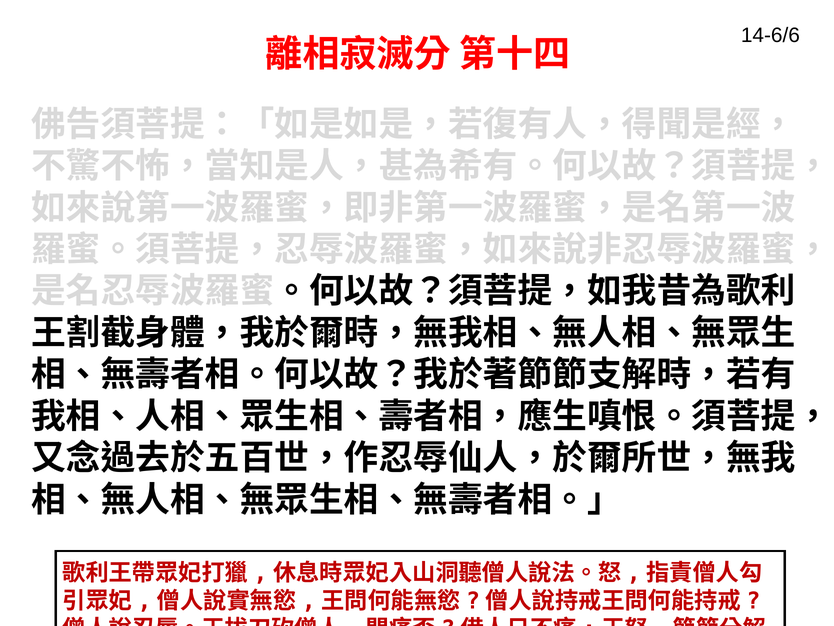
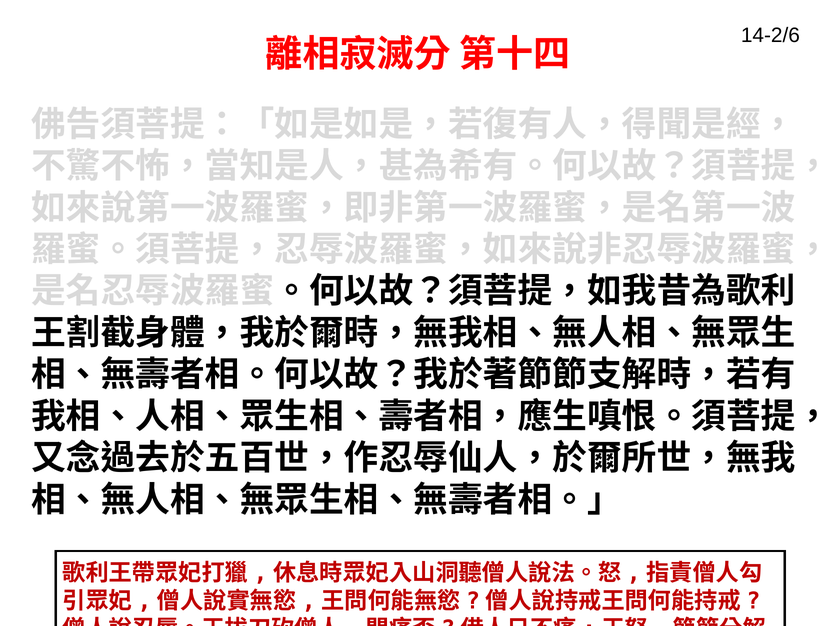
14-6/6: 14-6/6 -> 14-2/6 (770, 35)
